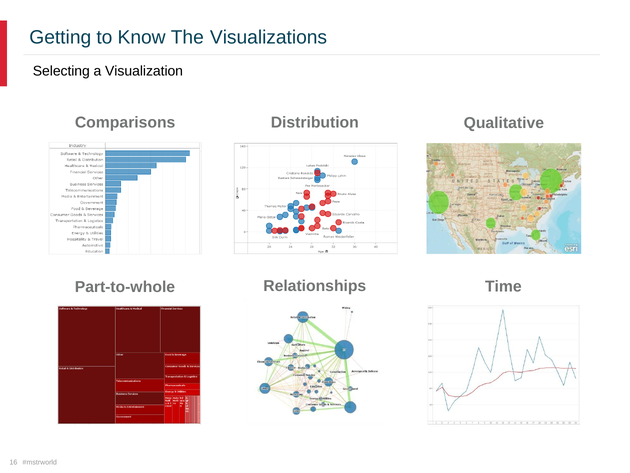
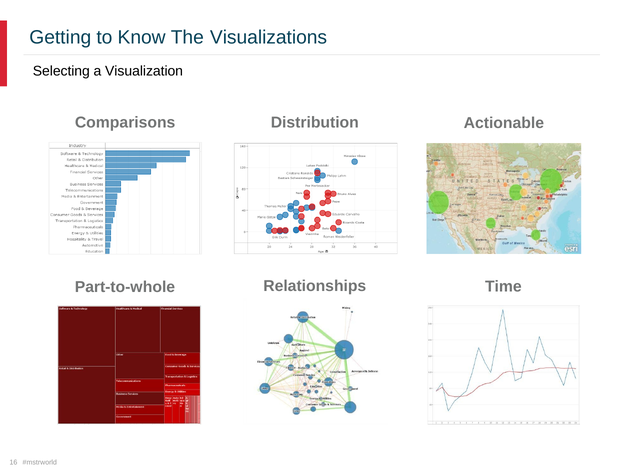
Qualitative: Qualitative -> Actionable (504, 123)
